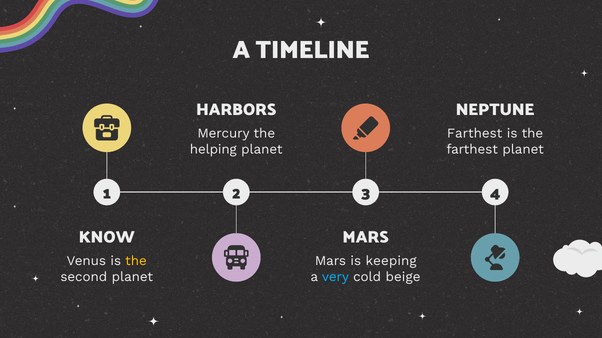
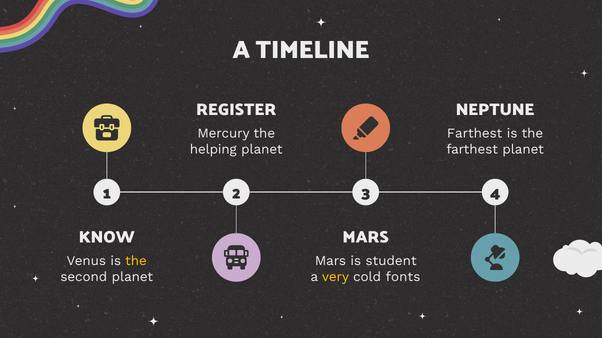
HARBORS: HARBORS -> REGISTER (236, 110)
keeping: keeping -> student (391, 261)
very colour: light blue -> yellow (335, 277)
beige: beige -> fonts (403, 277)
